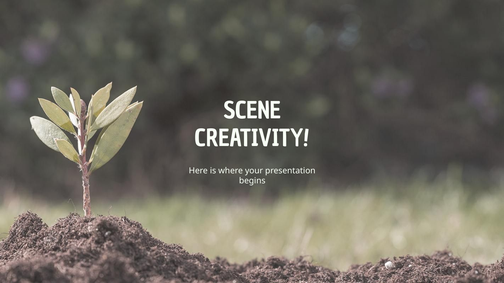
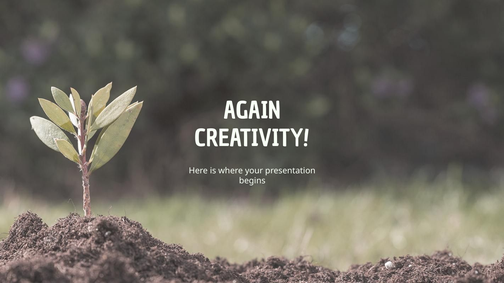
SCENE: SCENE -> AGAIN (252, 111)
